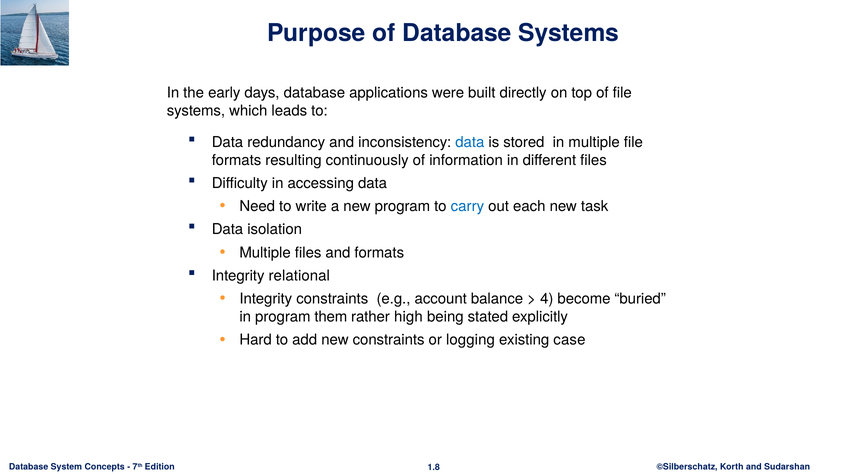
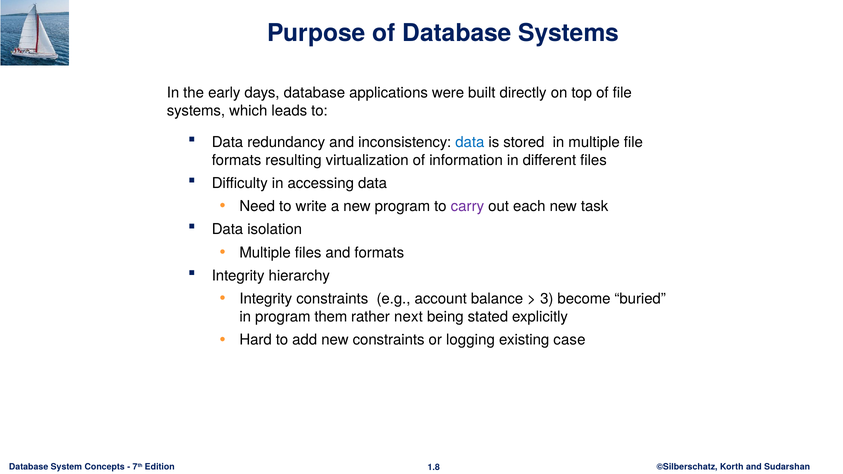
continuously: continuously -> virtualization (367, 160)
carry colour: blue -> purple (467, 206)
relational: relational -> hierarchy (299, 276)
4: 4 -> 3 (547, 299)
high: high -> next (408, 317)
